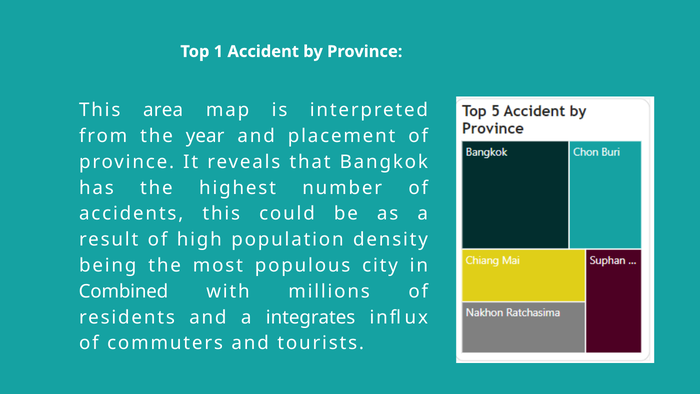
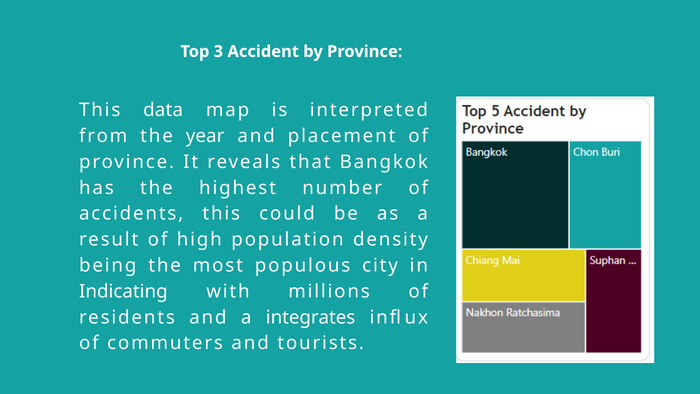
1: 1 -> 3 (218, 52)
area: area -> data (163, 110)
Combined: Combined -> Indicating (123, 291)
